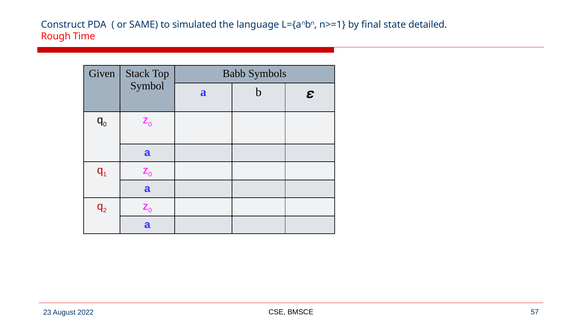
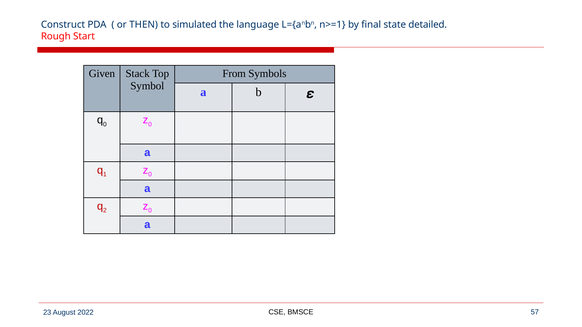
SAME: SAME -> THEN (144, 25)
Time: Time -> Start (84, 36)
Babb: Babb -> From (234, 74)
